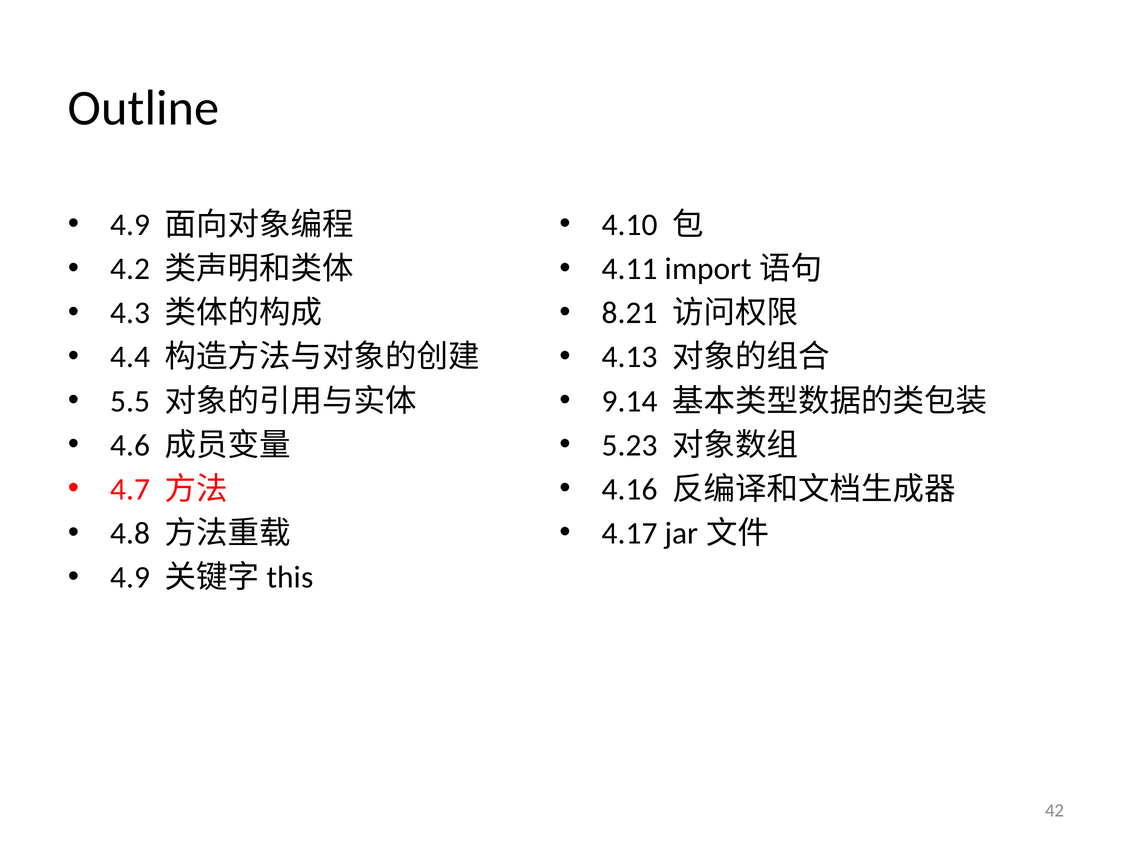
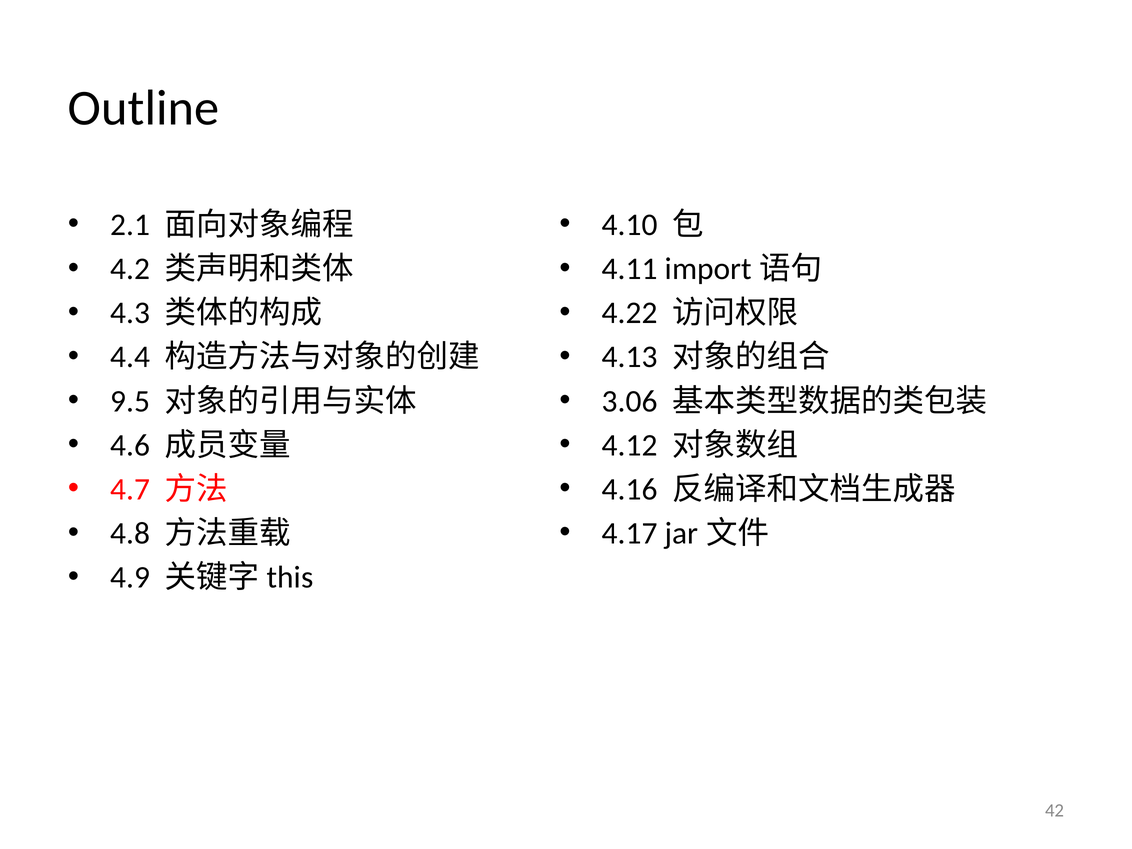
4.9: 4.9 -> 2.1 (130, 225)
8.21: 8.21 -> 4.22 (630, 313)
9.14: 9.14 -> 3.06 (630, 401)
5.5: 5.5 -> 9.5 (130, 401)
5.23: 5.23 -> 4.12 (630, 445)
